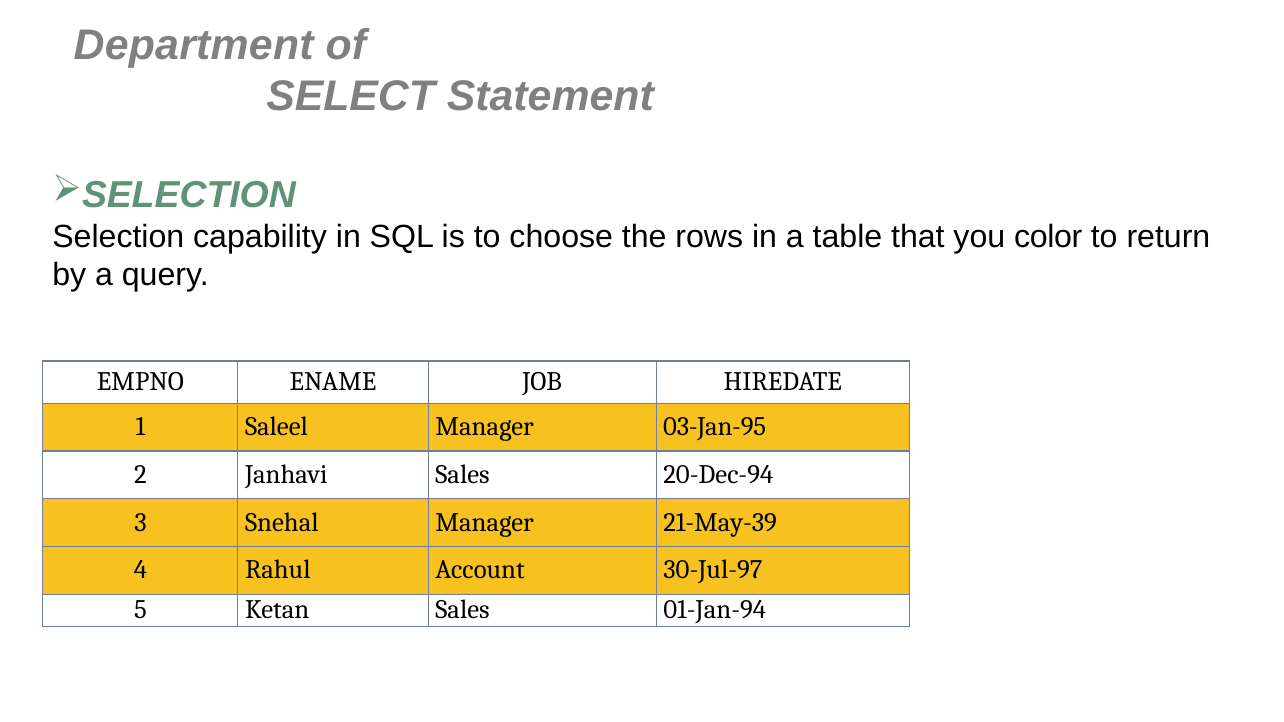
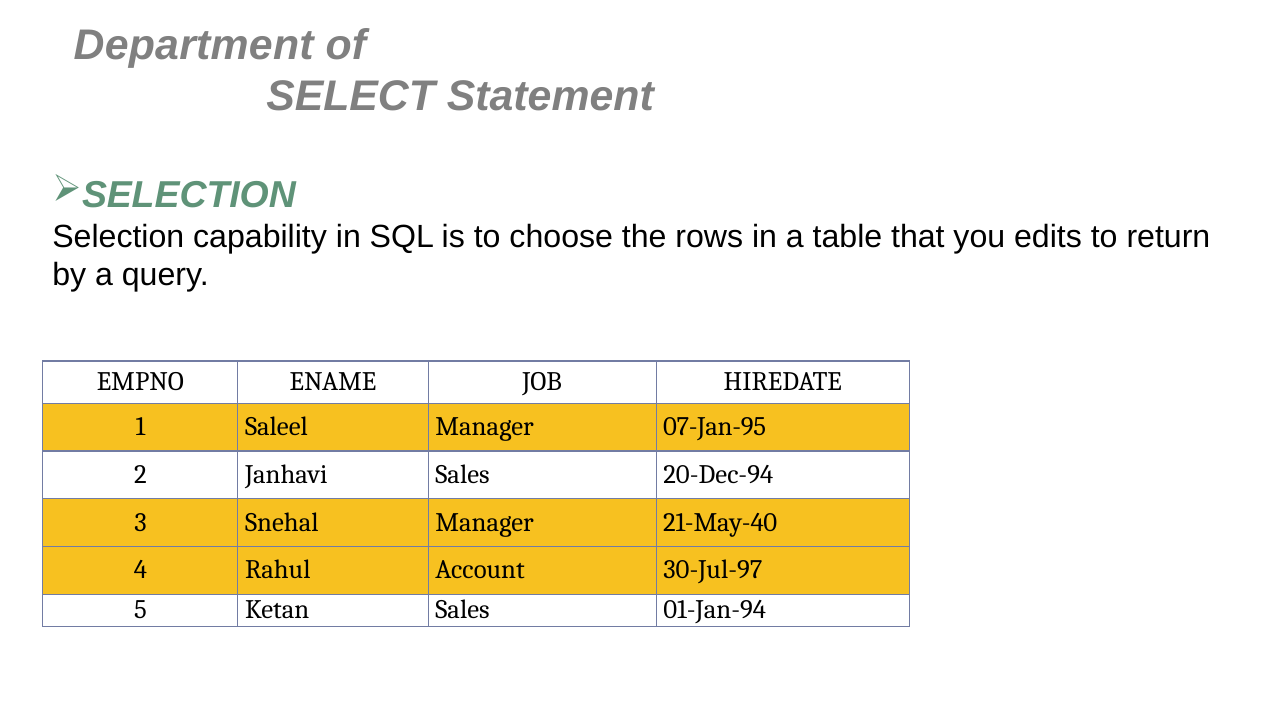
color: color -> edits (1048, 237)
03-Jan-95: 03-Jan-95 -> 07-Jan-95 (715, 427)
21-May-39: 21-May-39 -> 21-May-40 (720, 523)
